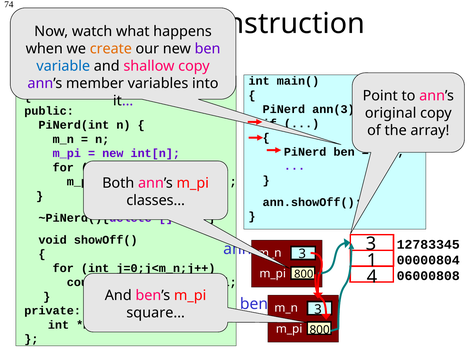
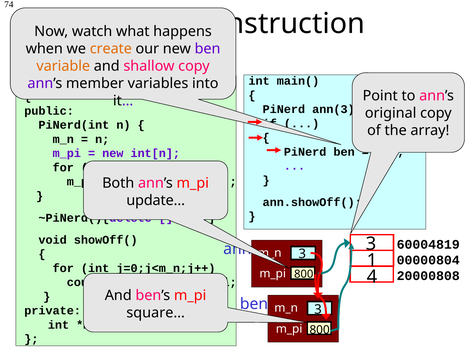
variable colour: blue -> orange (63, 66)
classes…: classes… -> update… (156, 200)
12783345: 12783345 -> 60004819 (428, 244)
06000808: 06000808 -> 20000808 (428, 276)
